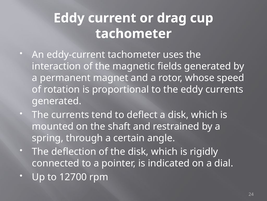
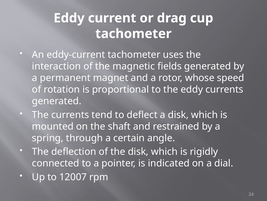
12700: 12700 -> 12007 (73, 176)
